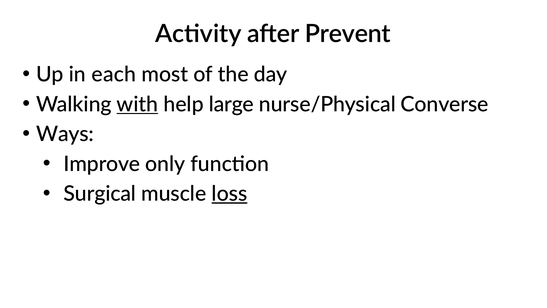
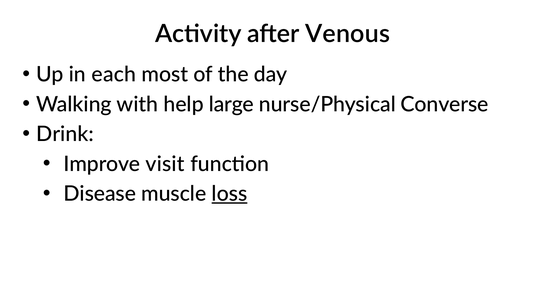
Prevent: Prevent -> Venous (348, 34)
with underline: present -> none (137, 104)
Ways: Ways -> Drink (65, 134)
only: only -> visit (165, 164)
Surgical: Surgical -> Disease (100, 194)
